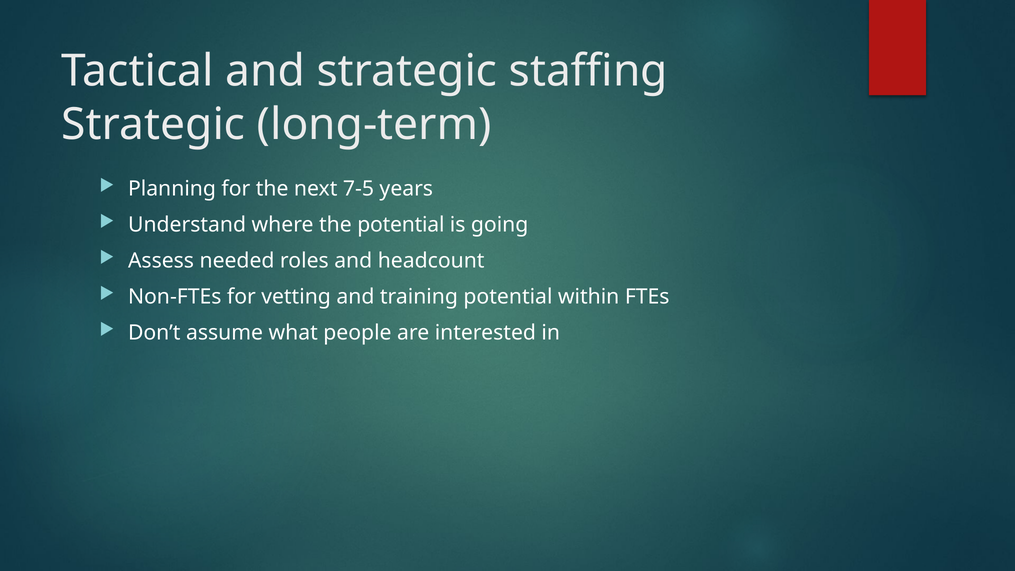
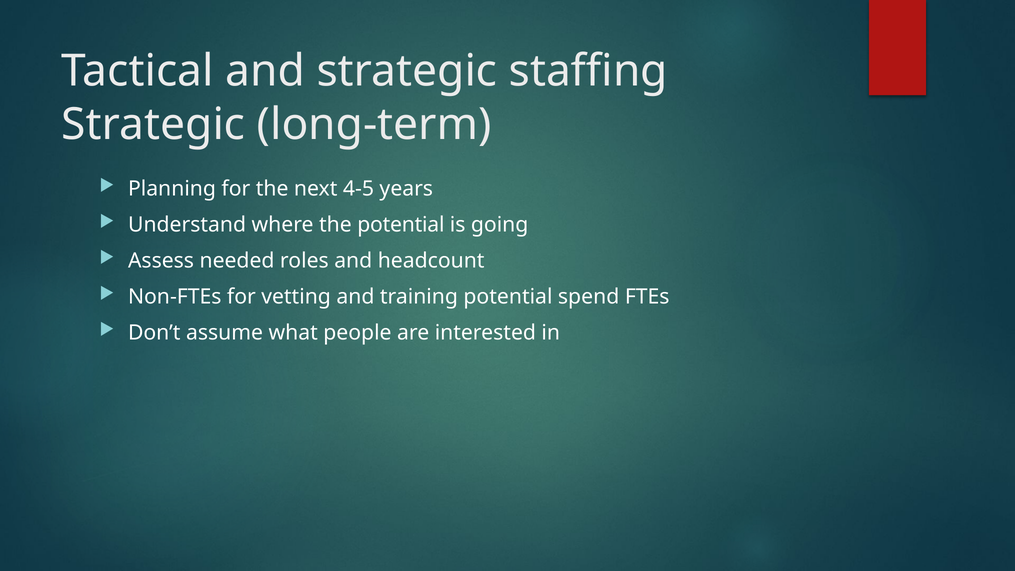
7-5: 7-5 -> 4-5 (358, 189)
within: within -> spend (589, 297)
